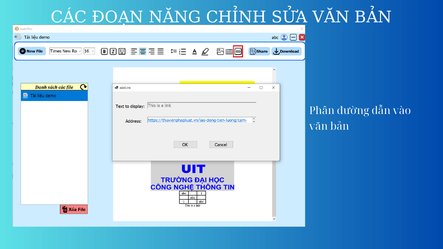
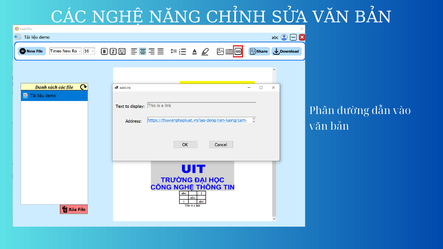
ĐOẠN: ĐOẠN -> NGHỆ (118, 17)
